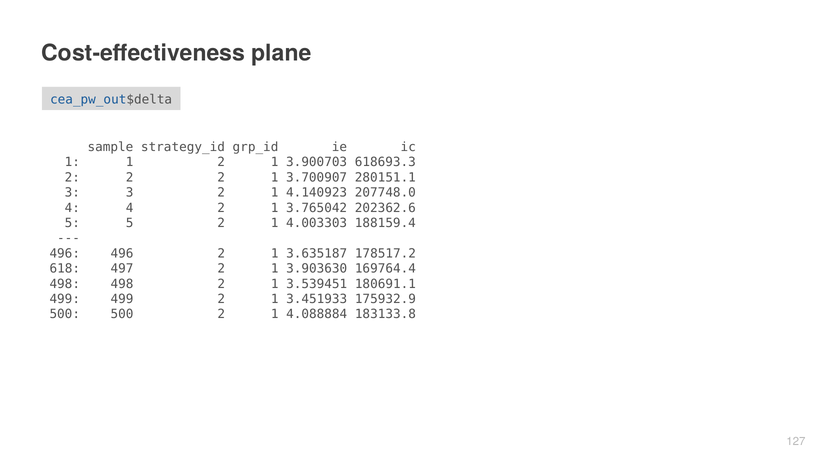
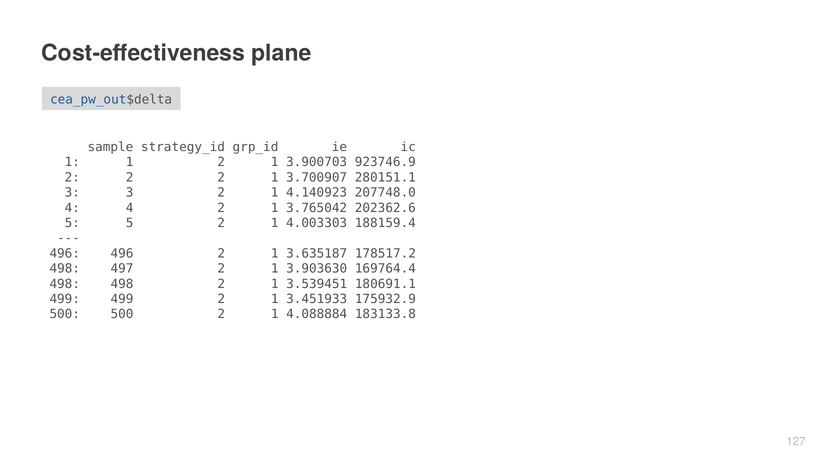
618693.3: 618693.3 -> 923746.9 (385, 162)
618: 618 -> 498 (65, 269)
